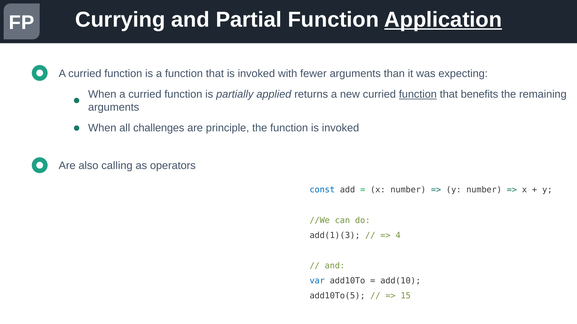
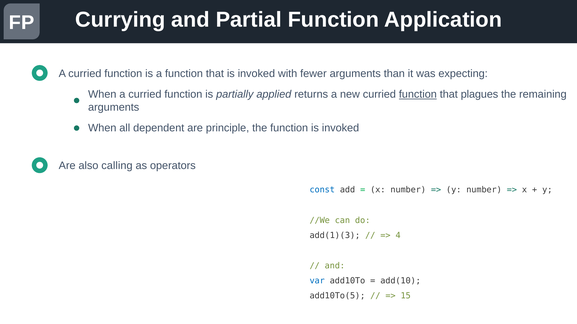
Application underline: present -> none (443, 20)
benefits: benefits -> plagues (479, 94)
challenges: challenges -> dependent (159, 128)
